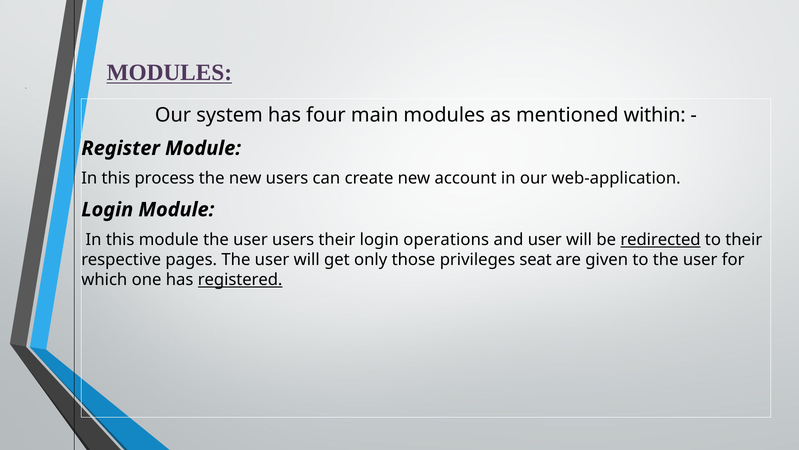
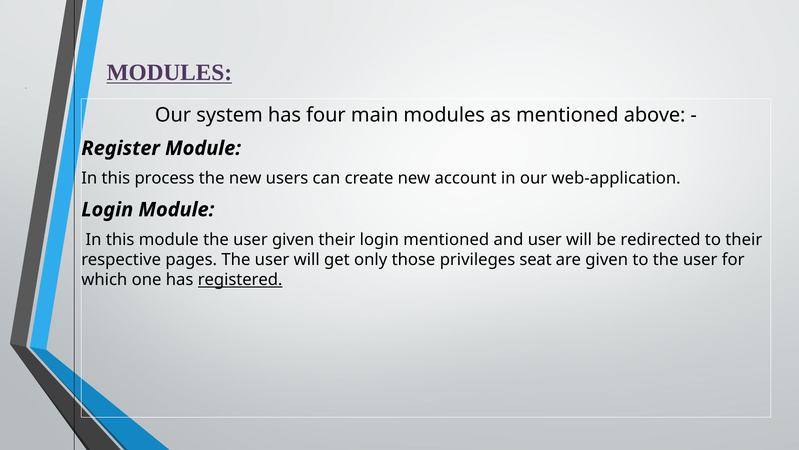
within: within -> above (655, 115)
user users: users -> given (293, 239)
login operations: operations -> mentioned (446, 239)
redirected underline: present -> none (660, 239)
